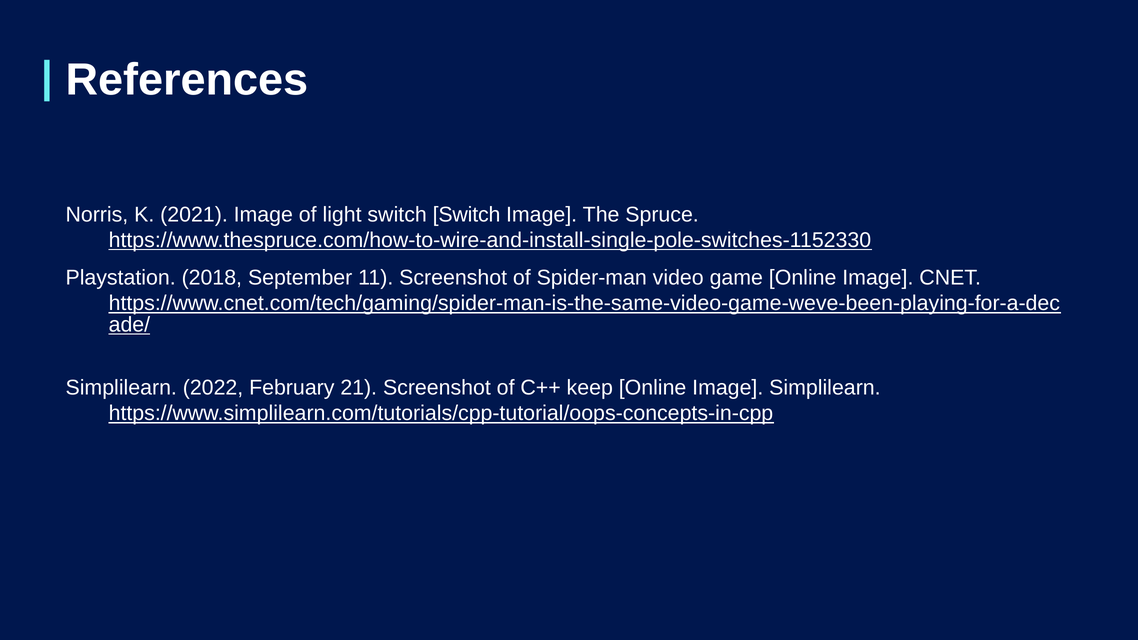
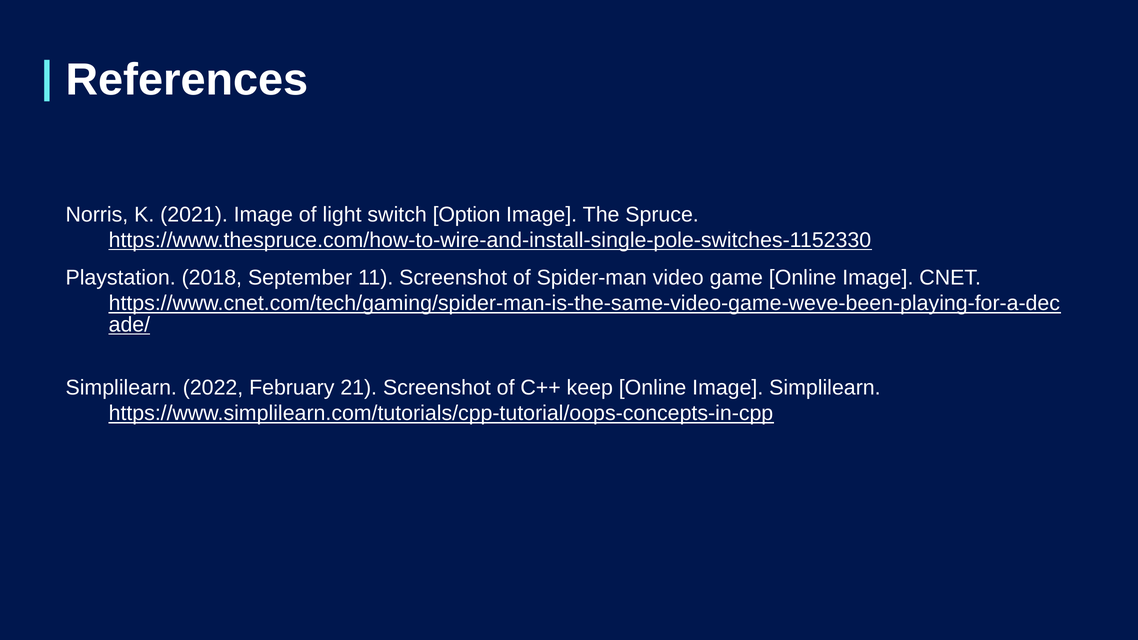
switch Switch: Switch -> Option (467, 215)
